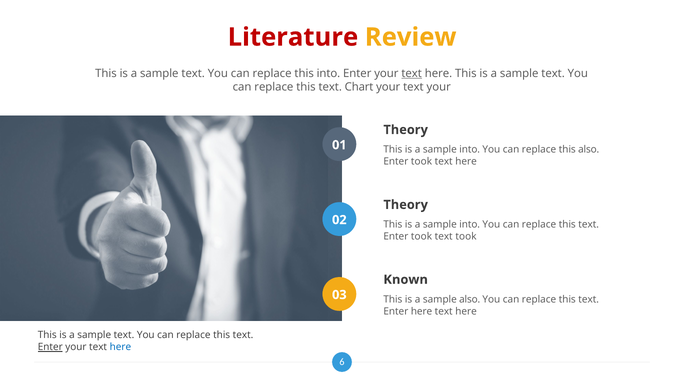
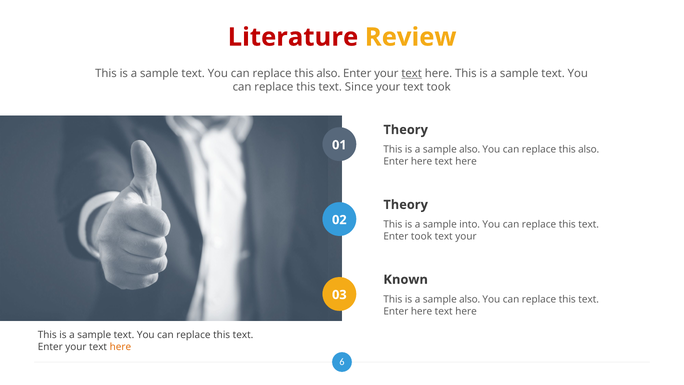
into: into -> also (328, 73)
Chart: Chart -> Since (359, 87)
text your: your -> took (439, 87)
into: into -> also (470, 149)
took: took -> here (422, 161)
text took: took -> your (466, 236)
Enter underline: present -> none (50, 347)
here colour: blue -> orange (120, 347)
